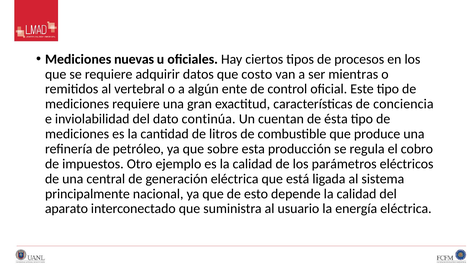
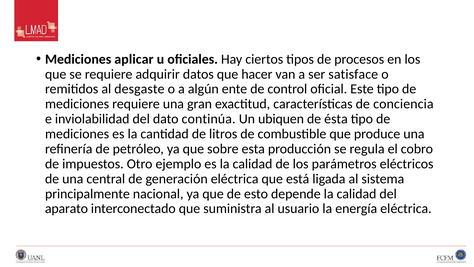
nuevas: nuevas -> aplicar (134, 59)
costo: costo -> hacer (257, 74)
mientras: mientras -> satisface (353, 74)
vertebral: vertebral -> desgaste (139, 89)
cuentan: cuentan -> ubiquen (281, 119)
